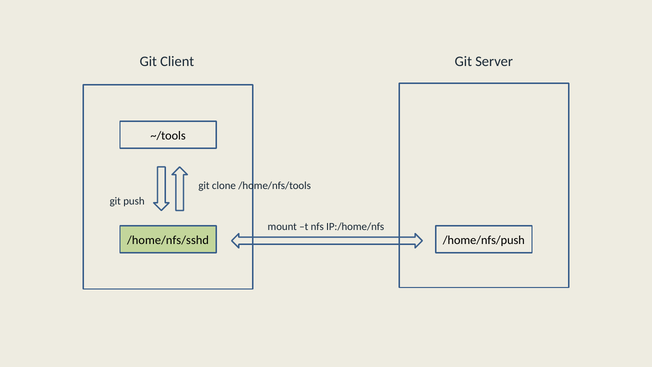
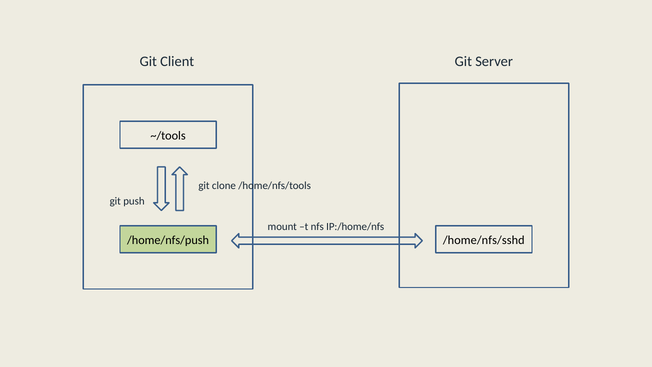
/home/nfs/sshd: /home/nfs/sshd -> /home/nfs/push (168, 240)
/home/nfs/push: /home/nfs/push -> /home/nfs/sshd (484, 240)
